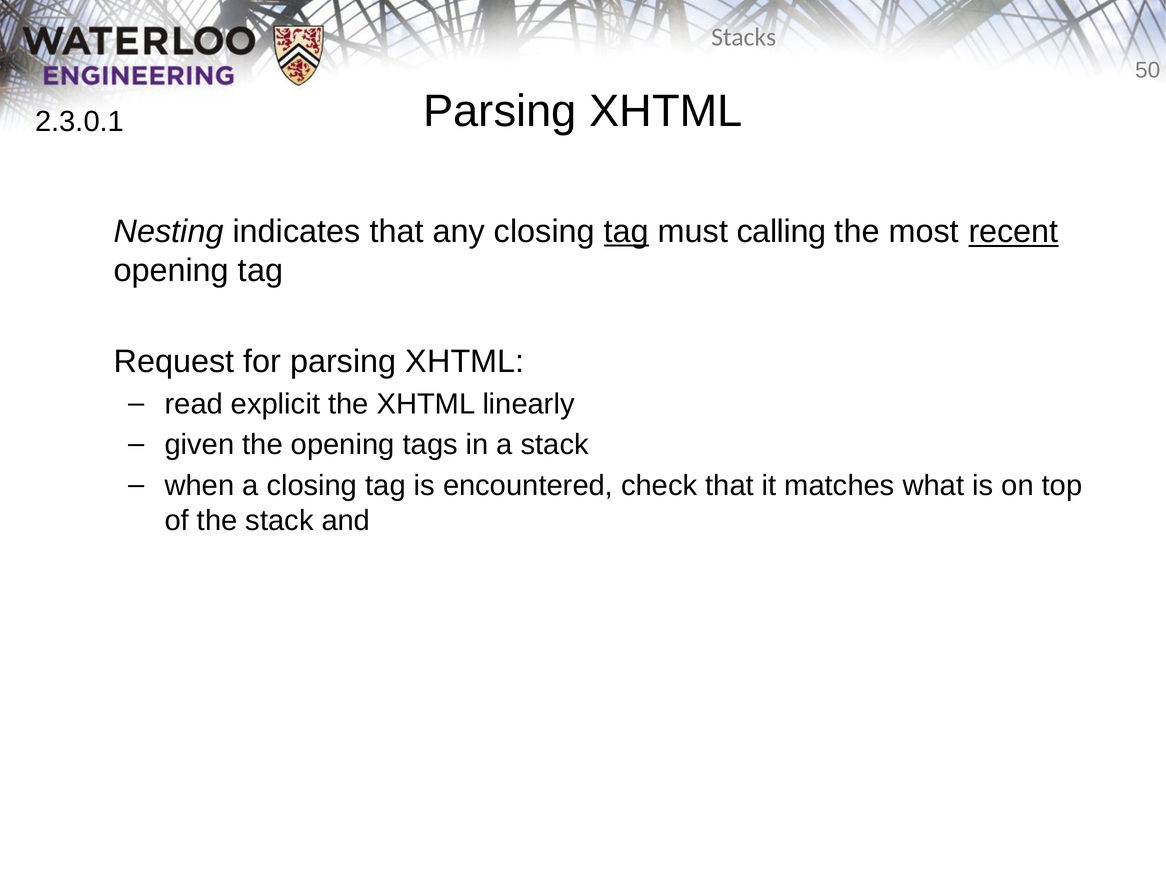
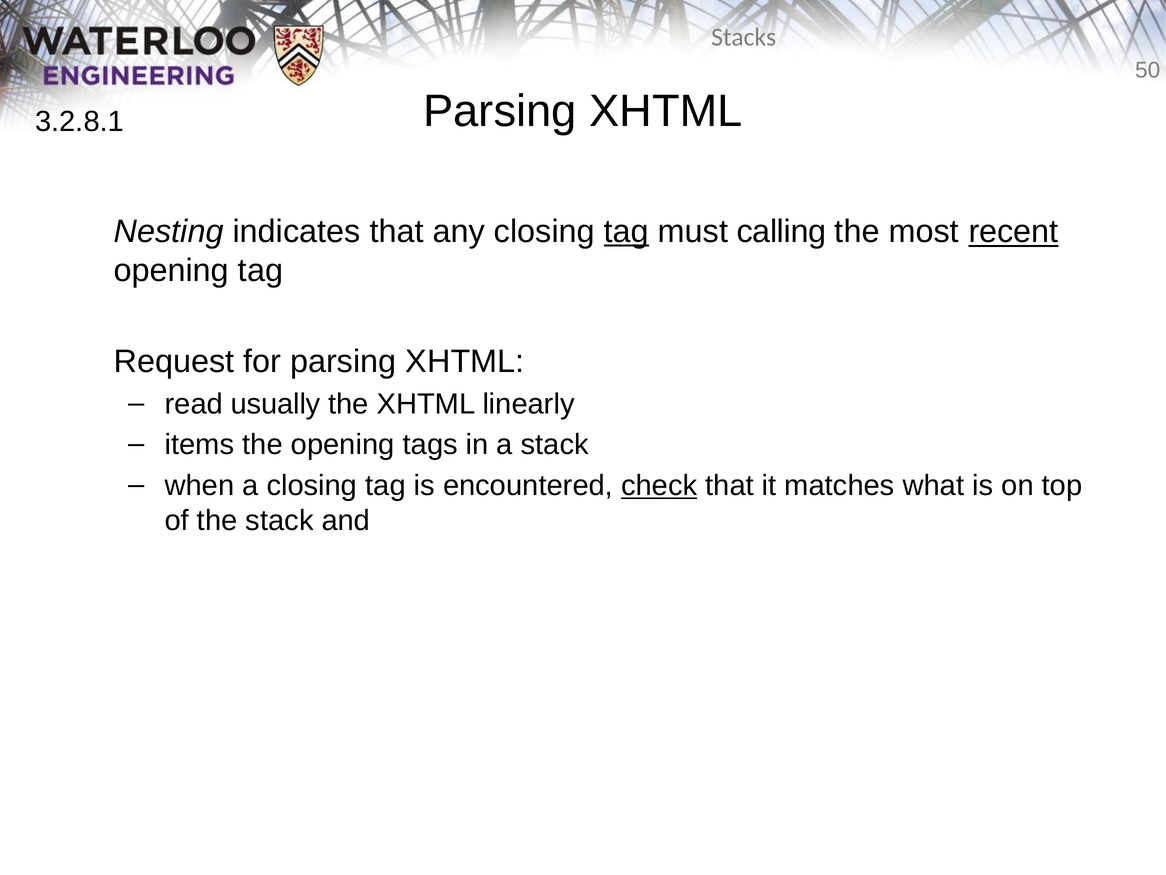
2.3.0.1: 2.3.0.1 -> 3.2.8.1 (80, 122)
explicit: explicit -> usually (276, 404)
given: given -> items (200, 445)
check underline: none -> present (659, 485)
